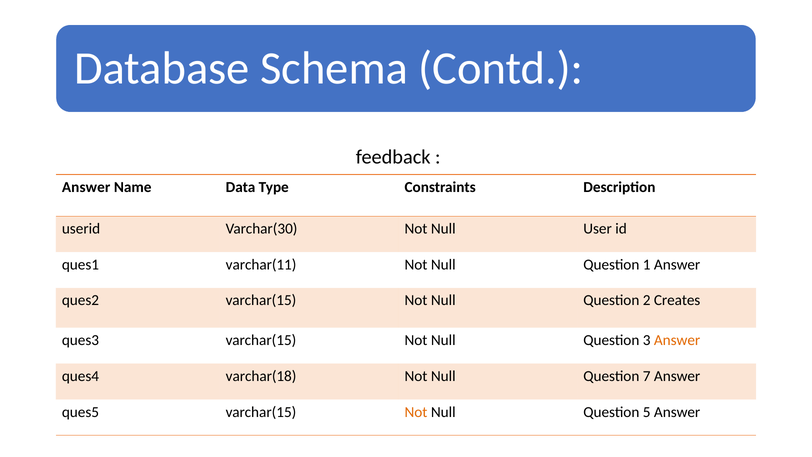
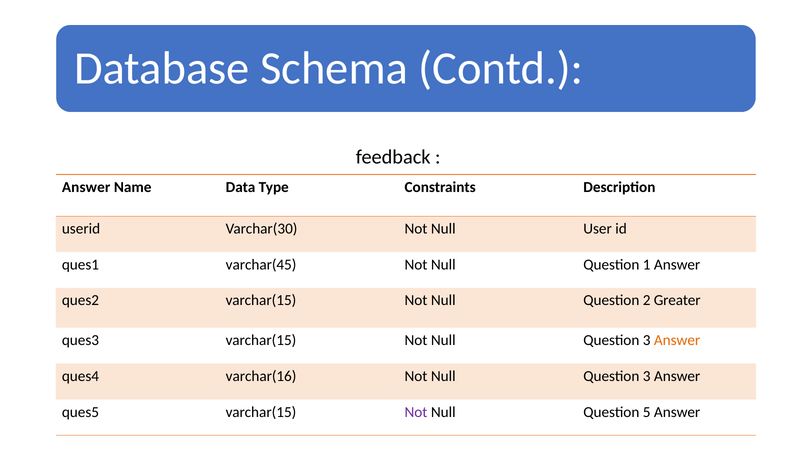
varchar(11: varchar(11 -> varchar(45 (261, 264)
Creates: Creates -> Greater (677, 300)
varchar(18: varchar(18 -> varchar(16 (261, 376)
7: 7 -> 3 (647, 376)
Not colour: orange -> purple (416, 412)
